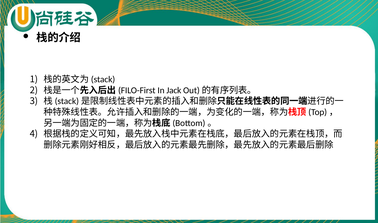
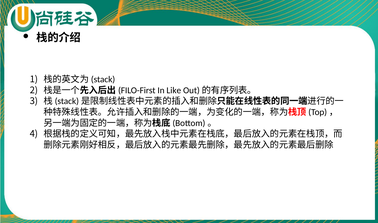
Jack: Jack -> Like (174, 90)
